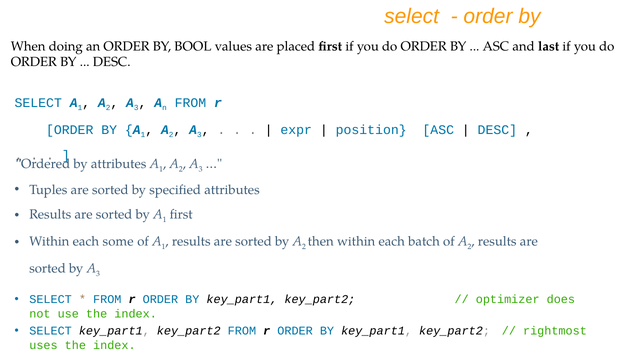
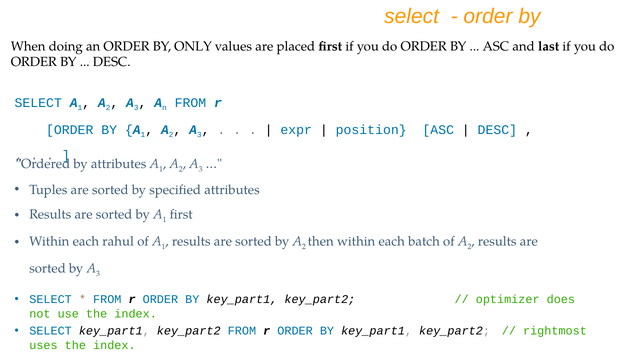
BOOL: BOOL -> ONLY (193, 46)
some: some -> rahul (118, 241)
